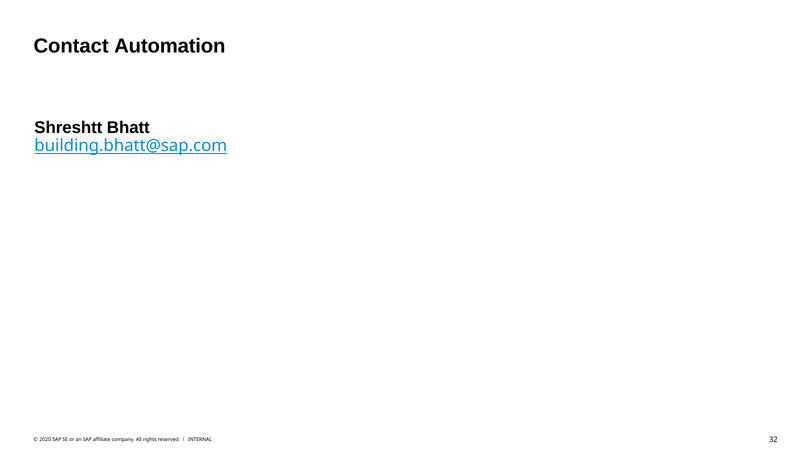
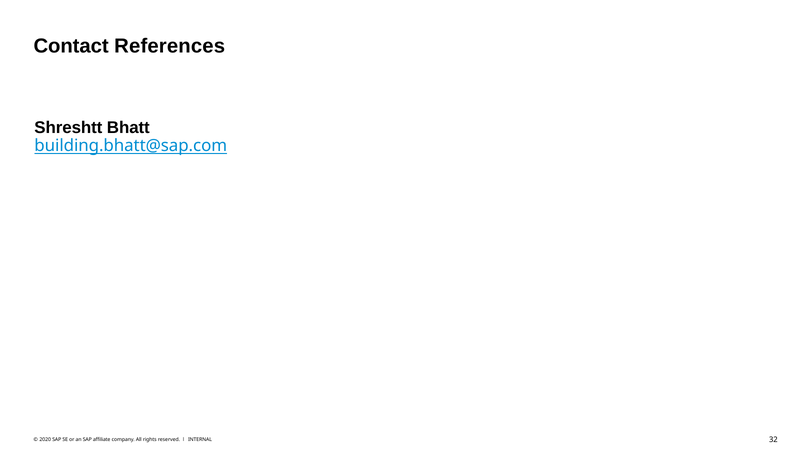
Automation: Automation -> References (170, 46)
